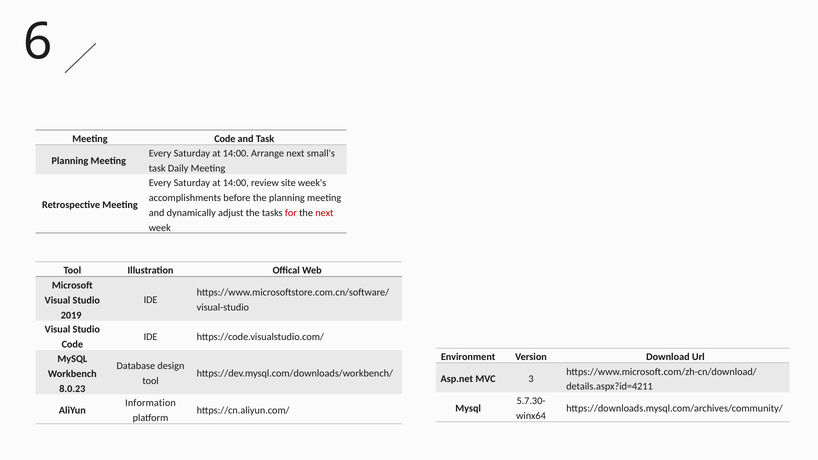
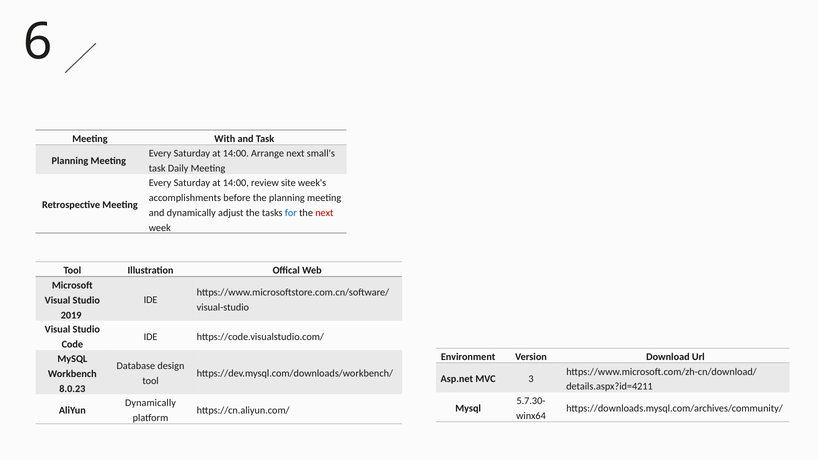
Meeting Code: Code -> With (225, 139)
for colour: red -> blue (291, 213)
Information: Information -> Dynamically (151, 403)
